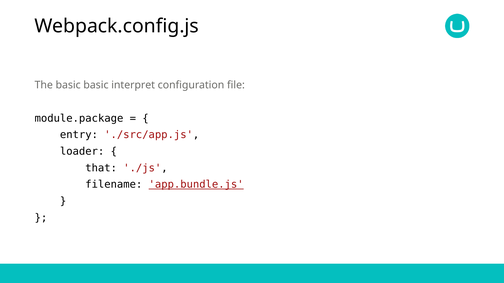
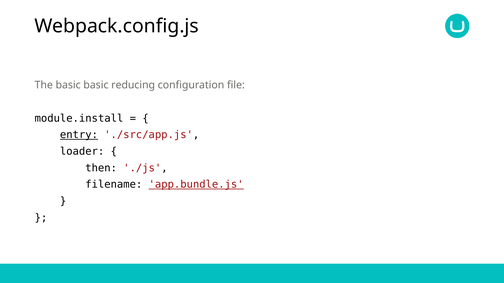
interpret: interpret -> reducing (133, 85)
module.package: module.package -> module.install (79, 118)
entry underline: none -> present (79, 135)
that: that -> then (101, 168)
